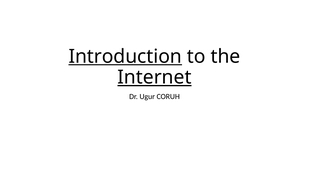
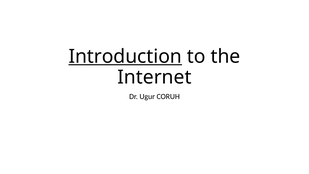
Internet underline: present -> none (154, 77)
